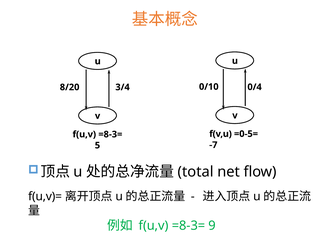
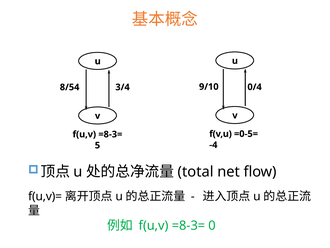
0/10: 0/10 -> 9/10 (209, 87)
8/20: 8/20 -> 8/54 (70, 87)
-7: -7 -> -4 (213, 145)
9: 9 -> 0 (212, 225)
